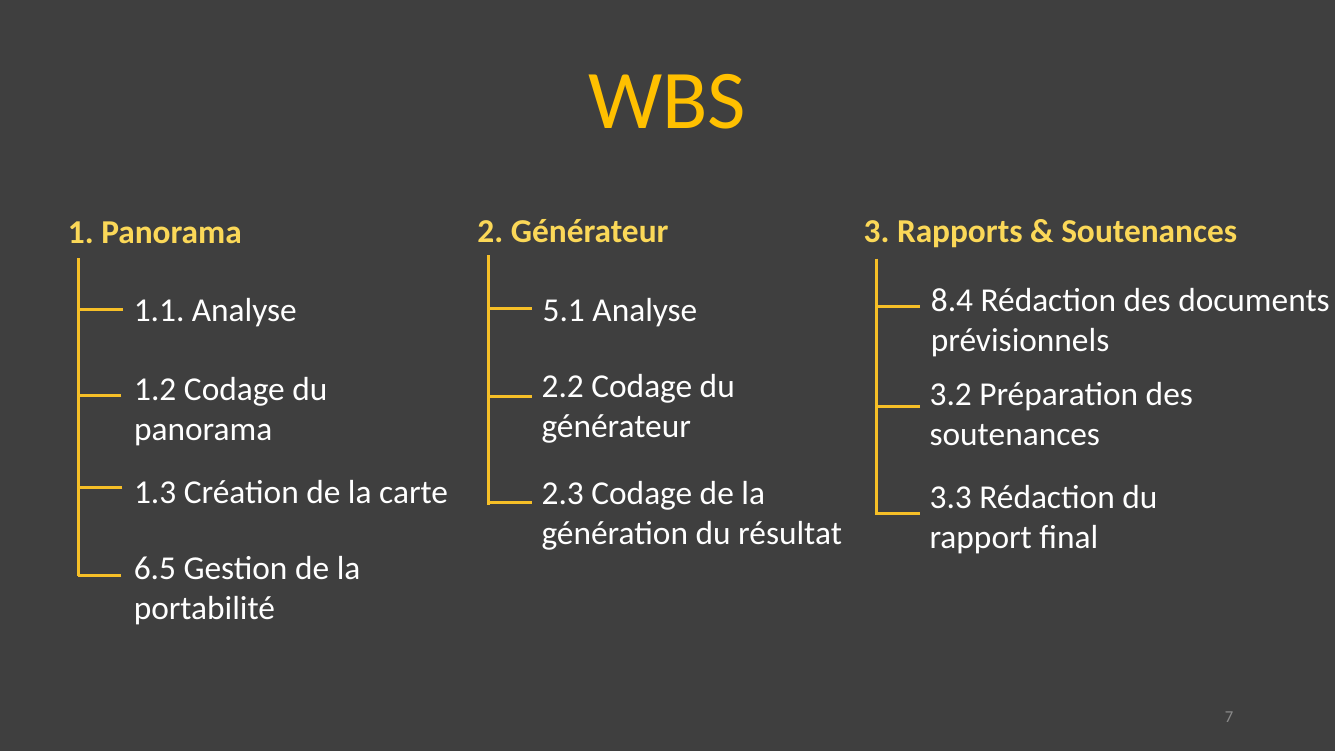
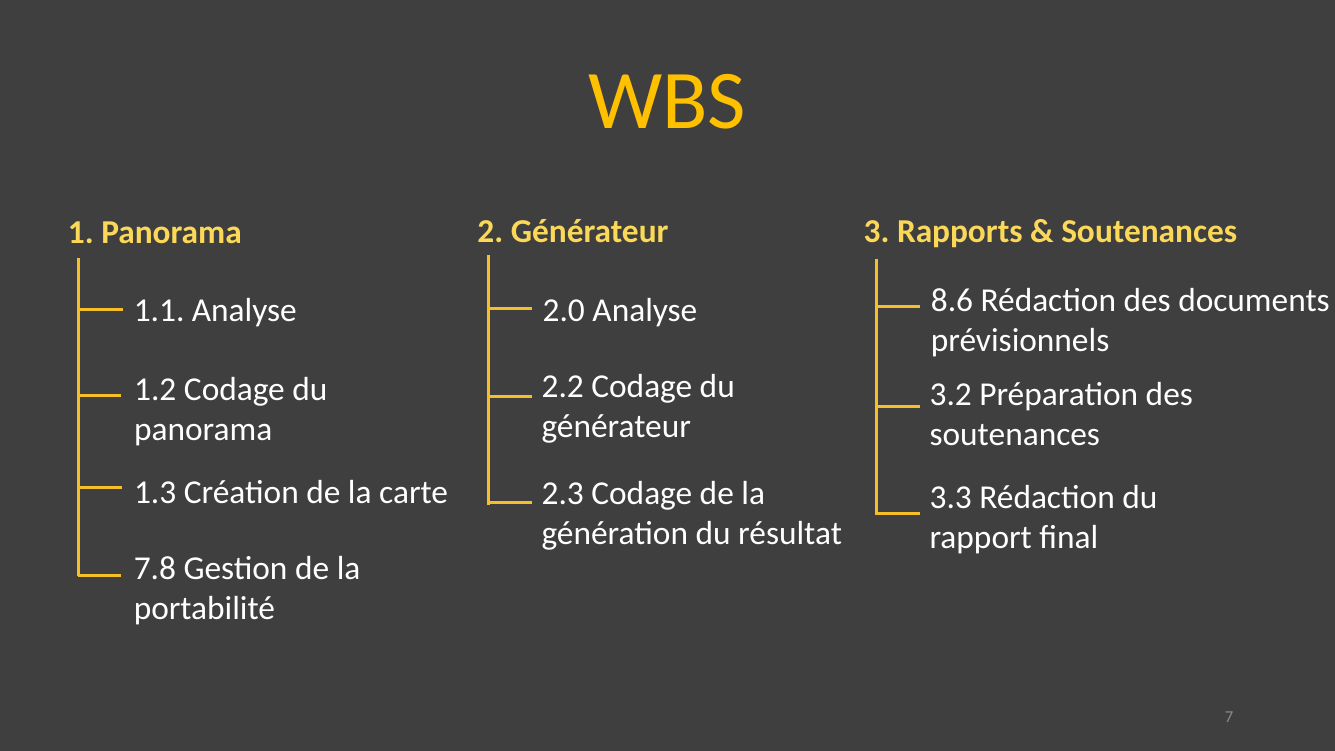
8.4: 8.4 -> 8.6 (952, 300)
5.1: 5.1 -> 2.0 (564, 311)
6.5: 6.5 -> 7.8 (155, 568)
